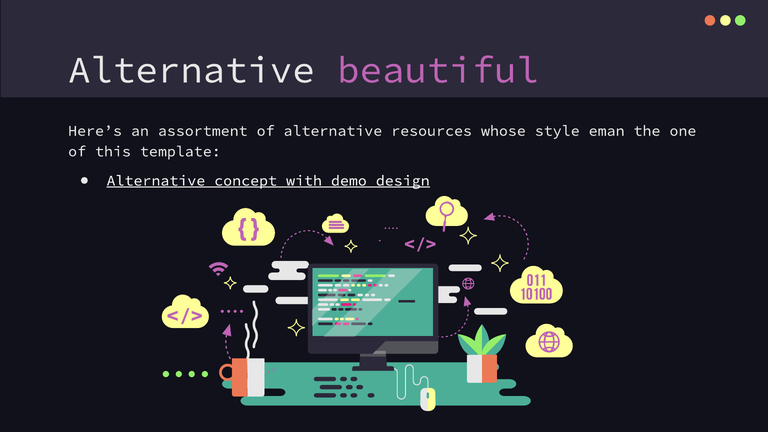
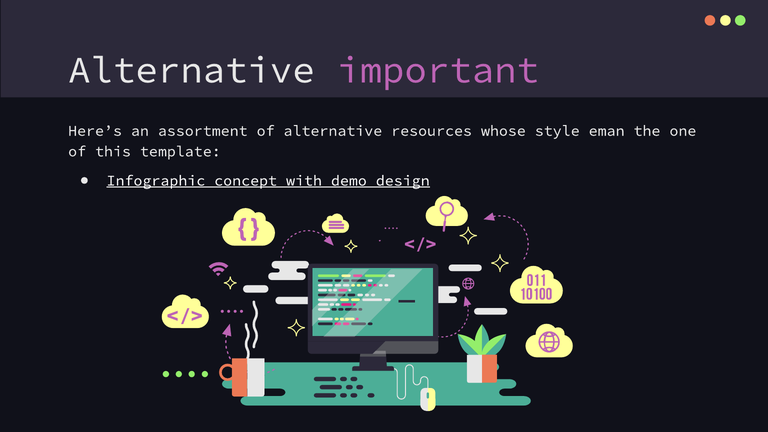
beautiful: beautiful -> important (438, 70)
Alternative: Alternative -> Infographic (156, 181)
